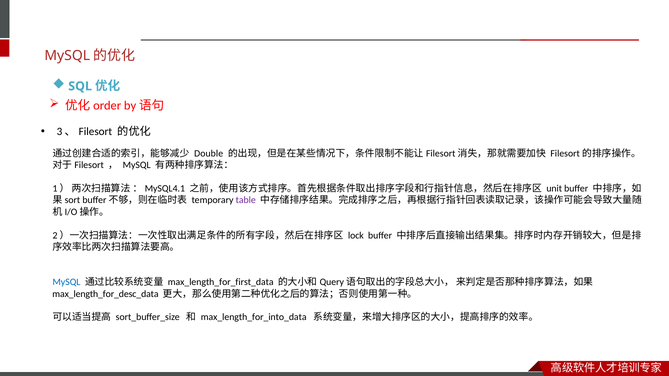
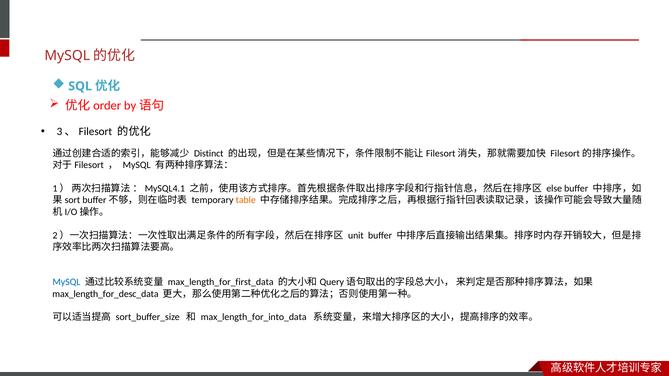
Double: Double -> Distinct (209, 154)
unit: unit -> else (554, 189)
table colour: purple -> orange (246, 200)
lock: lock -> unit (356, 236)
